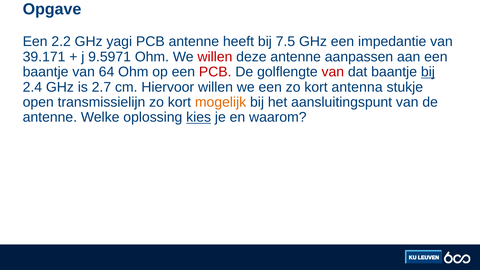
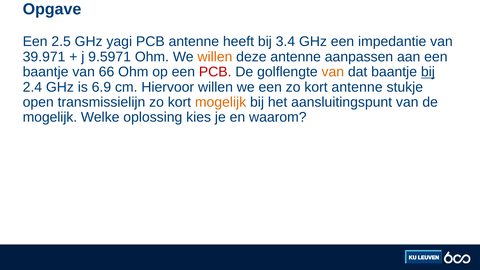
2.2: 2.2 -> 2.5 (61, 42)
7.5: 7.5 -> 3.4 (285, 42)
39.171: 39.171 -> 39.971 (44, 57)
willen colour: red -> orange (215, 57)
64: 64 -> 66 (107, 72)
van colour: red -> orange (333, 72)
2.7: 2.7 -> 6.9 (101, 87)
kort antenna: antenna -> antenne (357, 87)
antenne: antenne -> mogelijk (50, 117)
kies underline: present -> none (199, 117)
